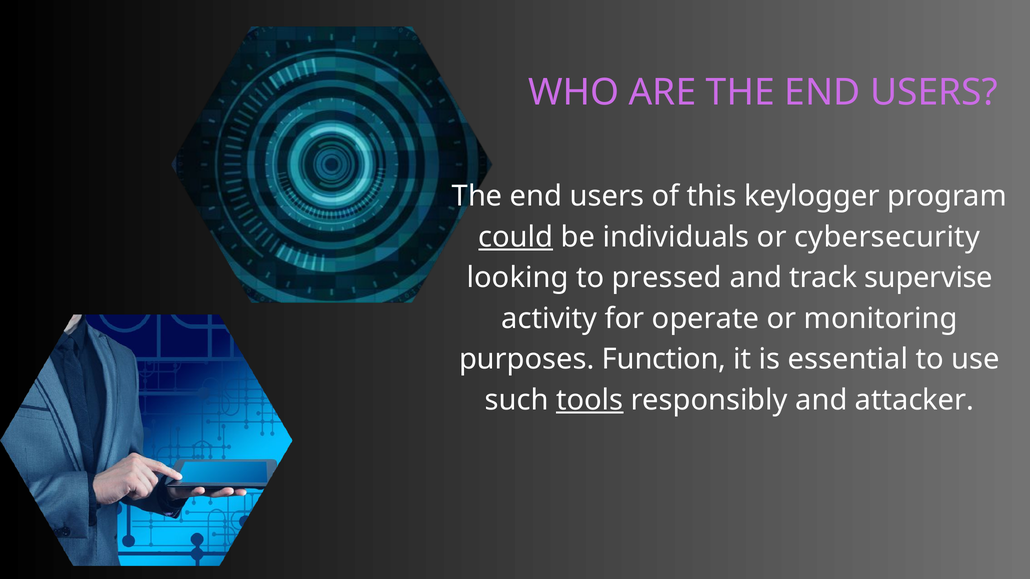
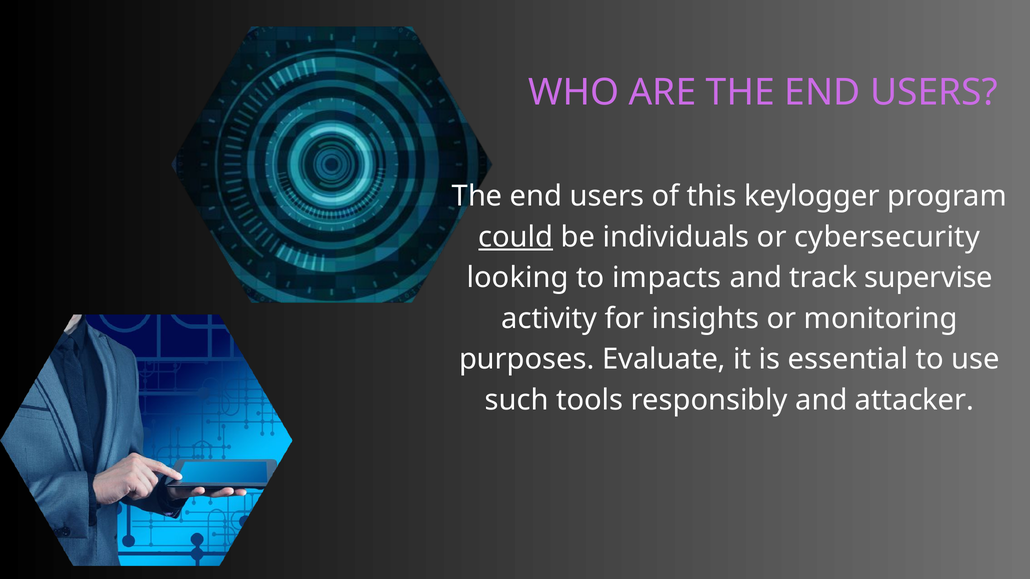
pressed: pressed -> impacts (667, 278)
operate: operate -> insights (706, 319)
Function: Function -> Evaluate (664, 359)
tools underline: present -> none (590, 400)
